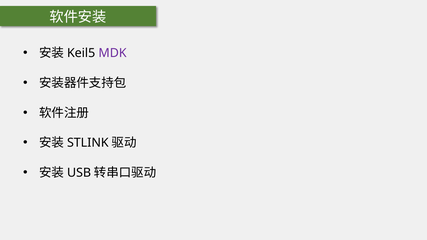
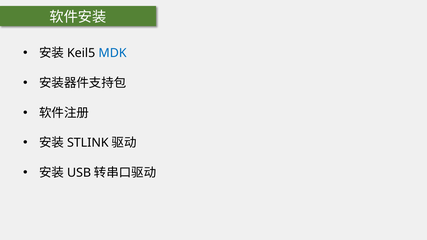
MDK colour: purple -> blue (113, 53)
